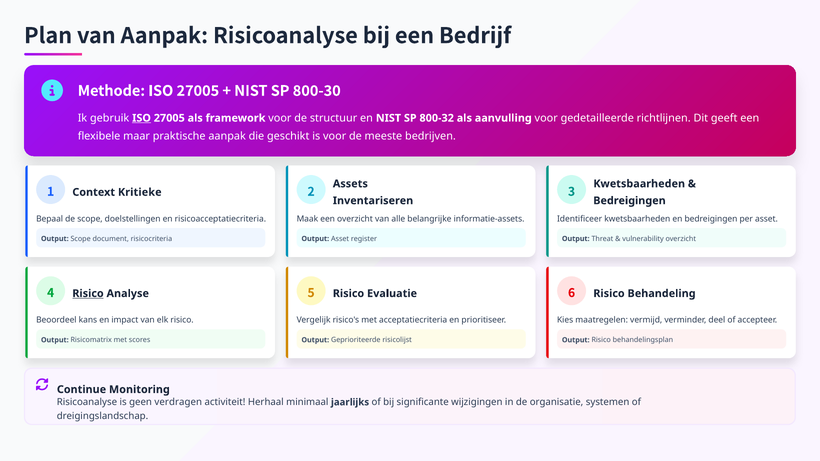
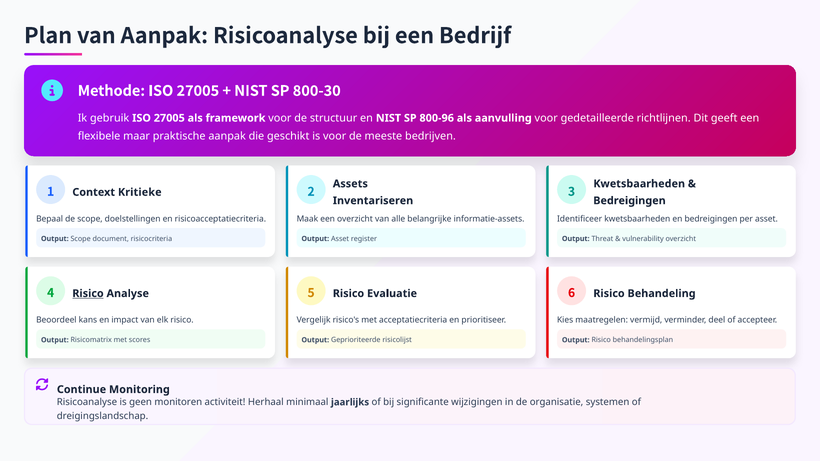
ISO underline: present -> none (142, 118)
800-32: 800-32 -> 800-96 (437, 118)
verdragen: verdragen -> monitoren (178, 402)
